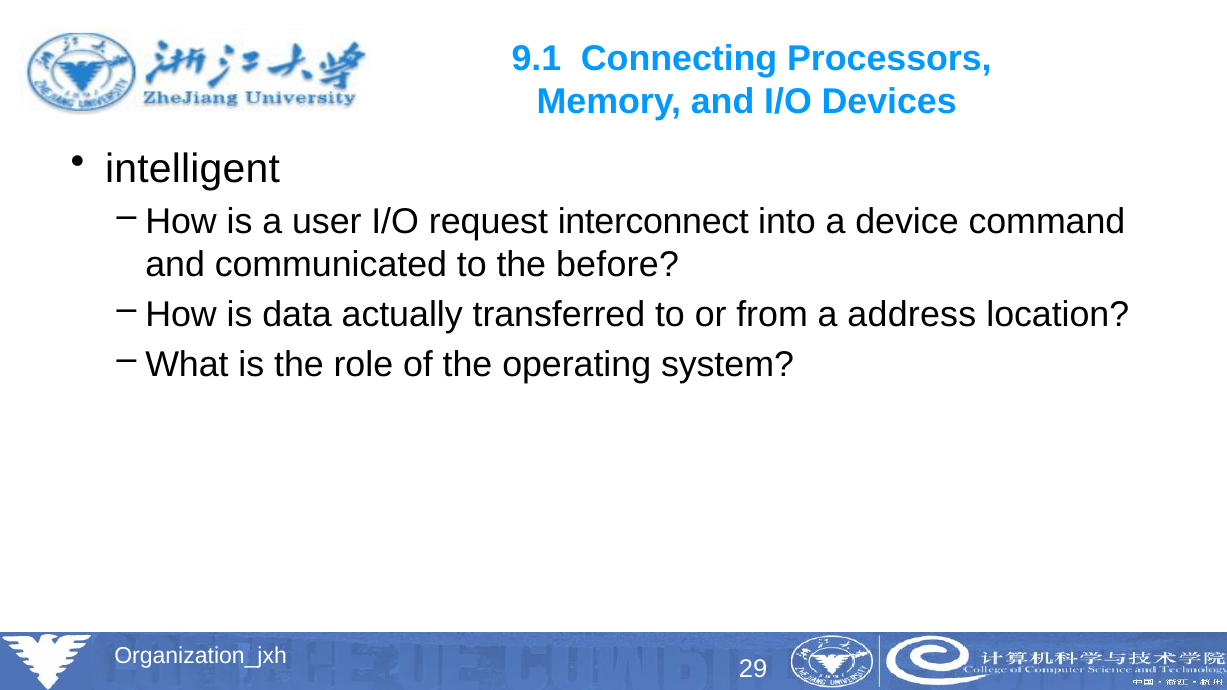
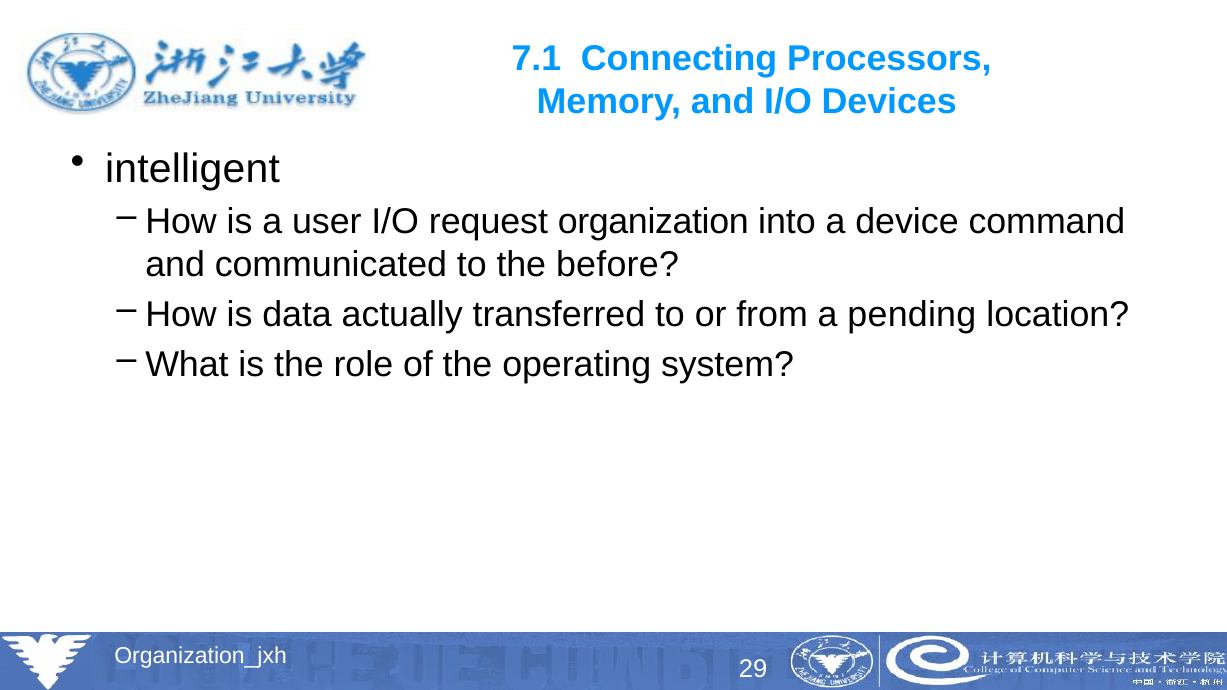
9.1: 9.1 -> 7.1 (536, 59)
interconnect: interconnect -> organization (653, 221)
address: address -> pending (912, 315)
